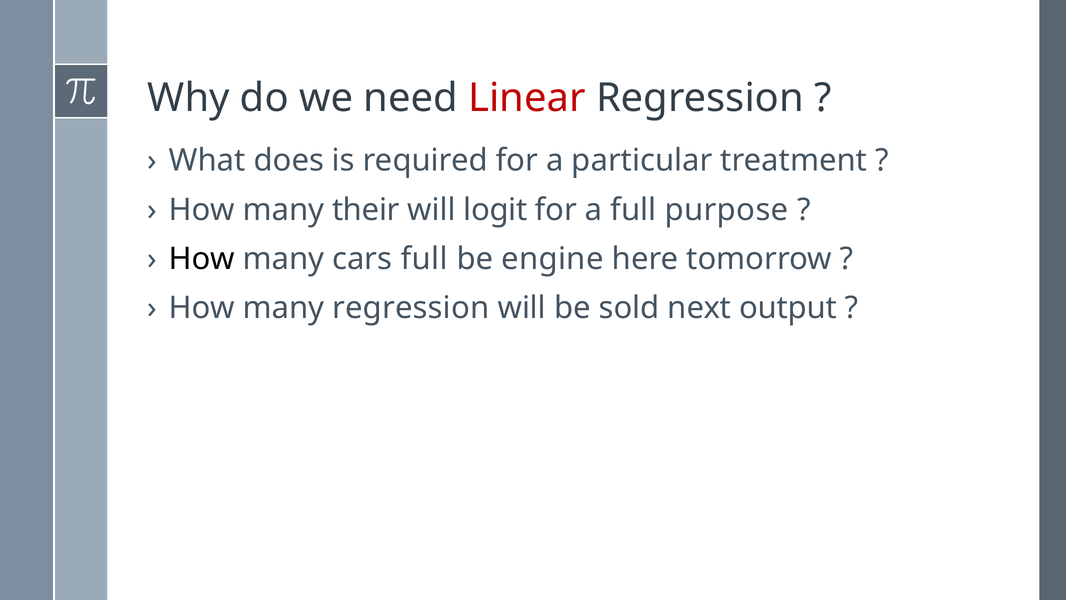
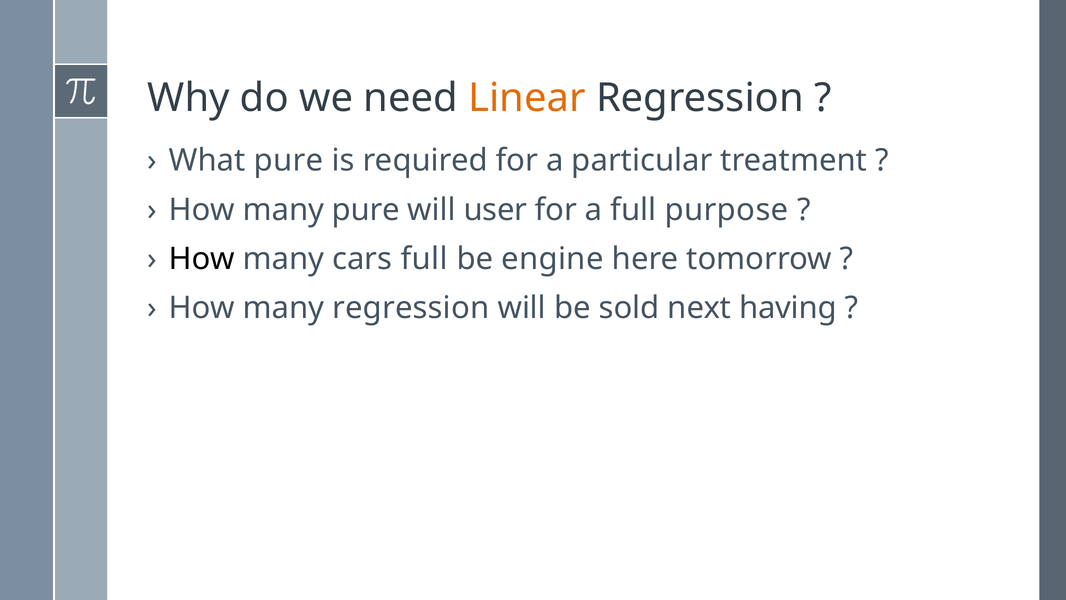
Linear colour: red -> orange (527, 98)
What does: does -> pure (289, 161)
many their: their -> pure (366, 210)
logit: logit -> user (495, 210)
output: output -> having (788, 308)
